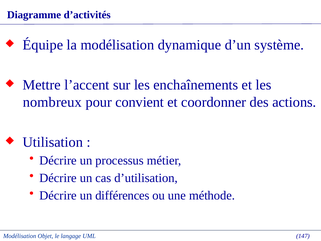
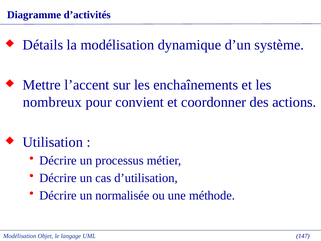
Équipe: Équipe -> Détails (43, 45)
différences: différences -> normalisée (122, 195)
